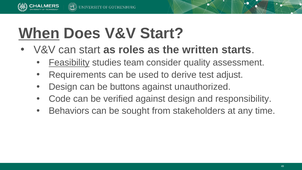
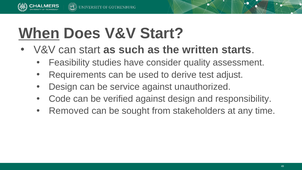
roles: roles -> such (131, 50)
Feasibility underline: present -> none (69, 63)
team: team -> have (134, 63)
buttons: buttons -> service (125, 87)
Behaviors: Behaviors -> Removed (69, 111)
